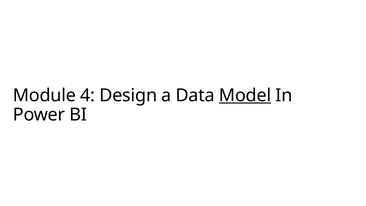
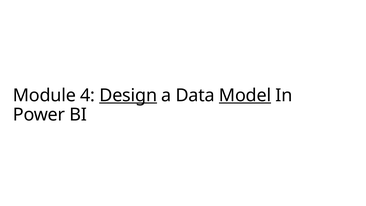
Design underline: none -> present (128, 95)
